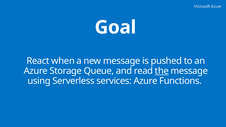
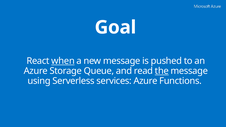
when underline: none -> present (63, 61)
